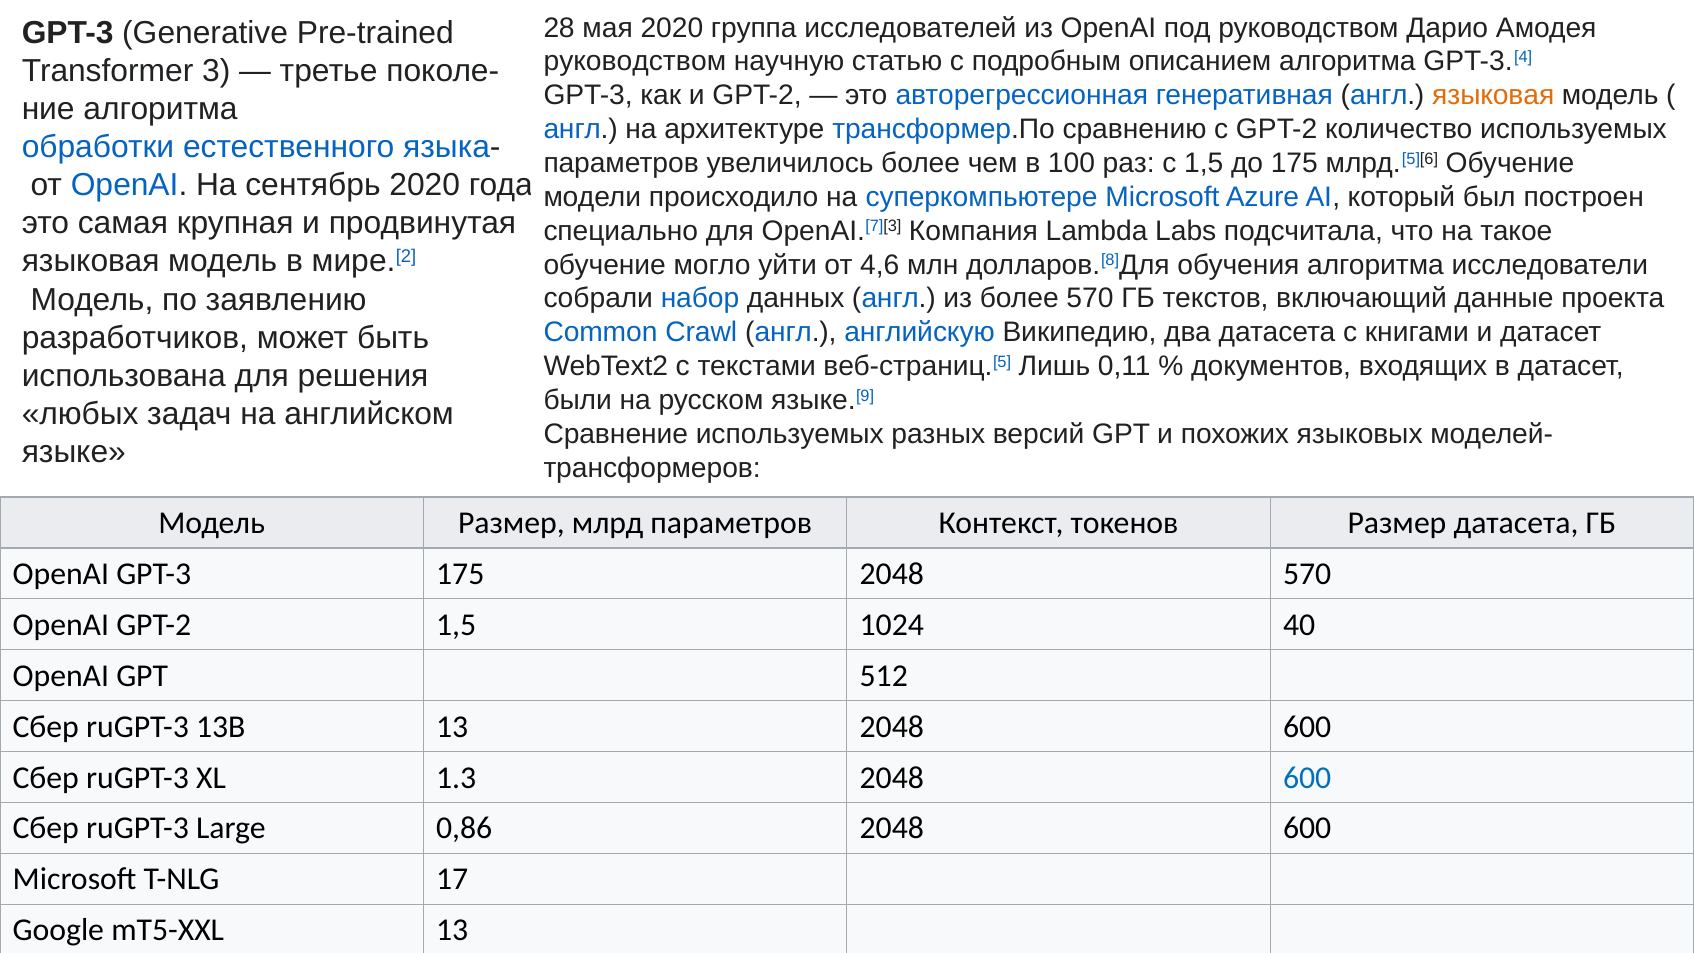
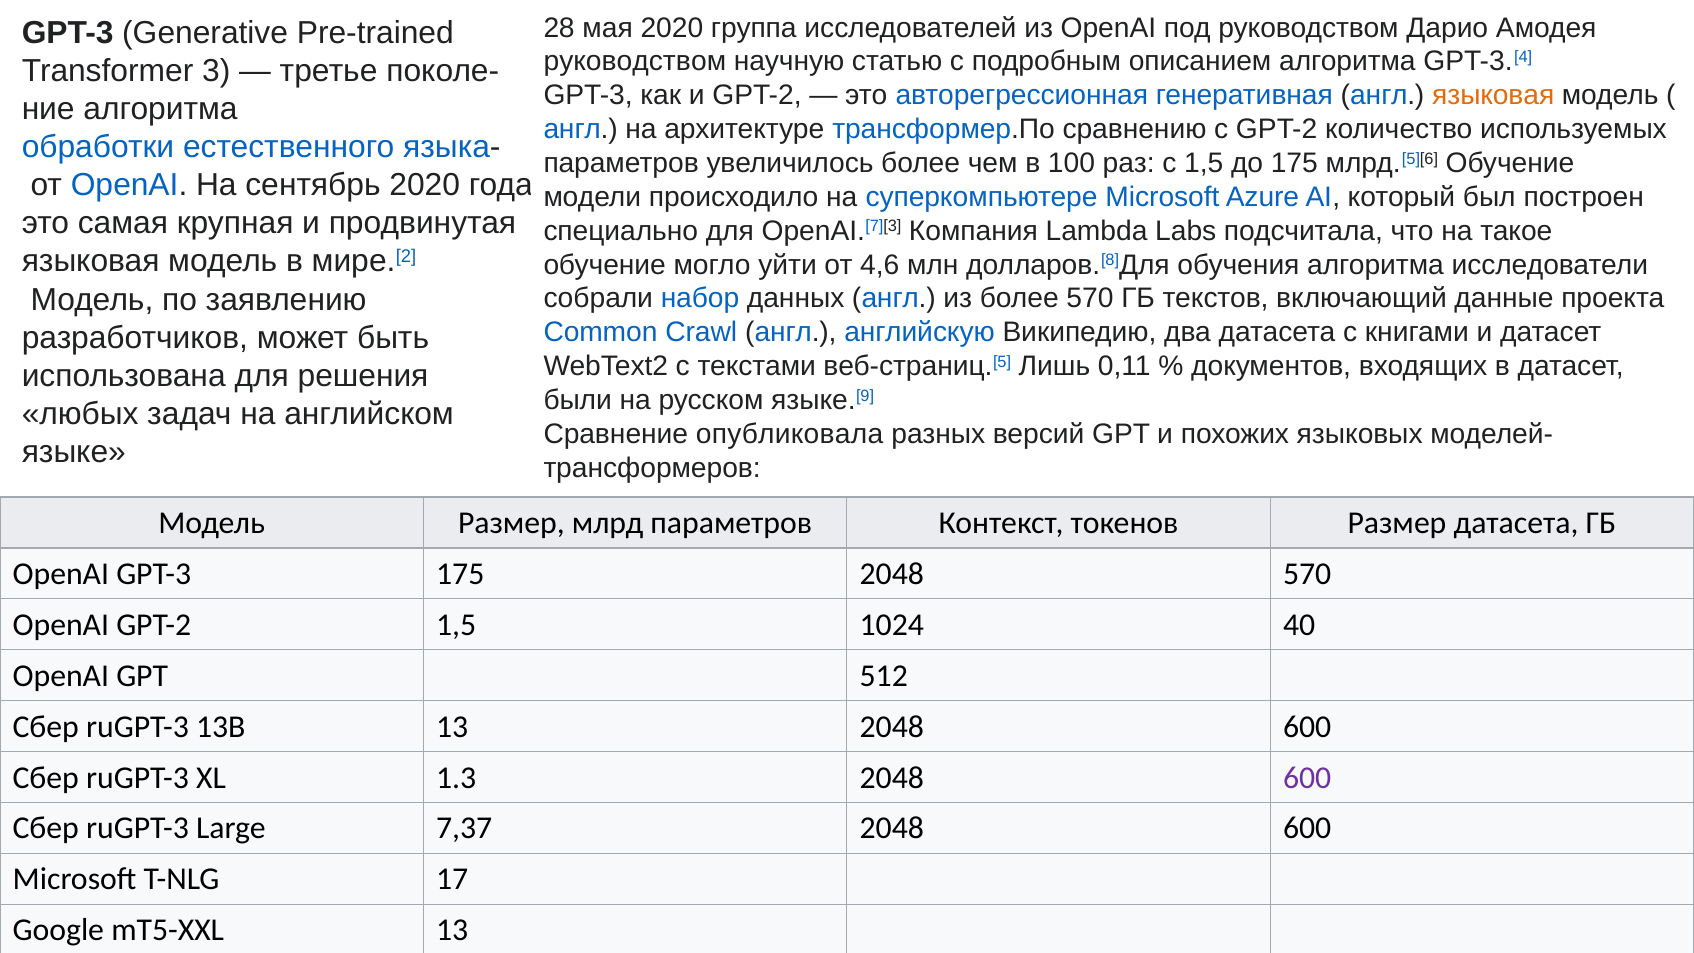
Сравнение используемых: используемых -> опубликовала (790, 434)
600 colour: blue -> purple (1307, 777)
0,86: 0,86 -> 7,37 (464, 828)
